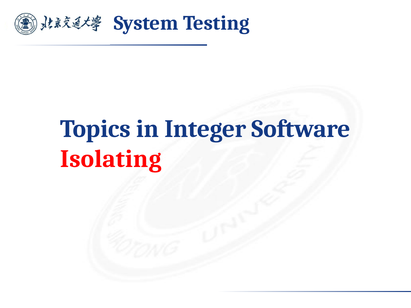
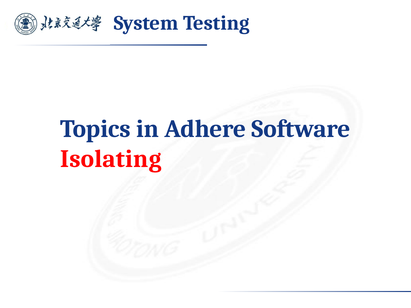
Integer: Integer -> Adhere (205, 129)
